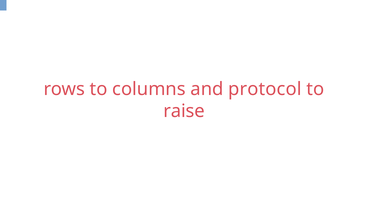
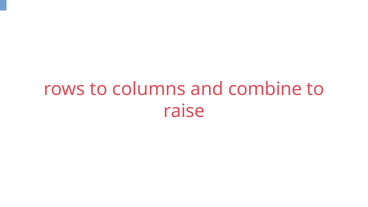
protocol: protocol -> combine (265, 89)
